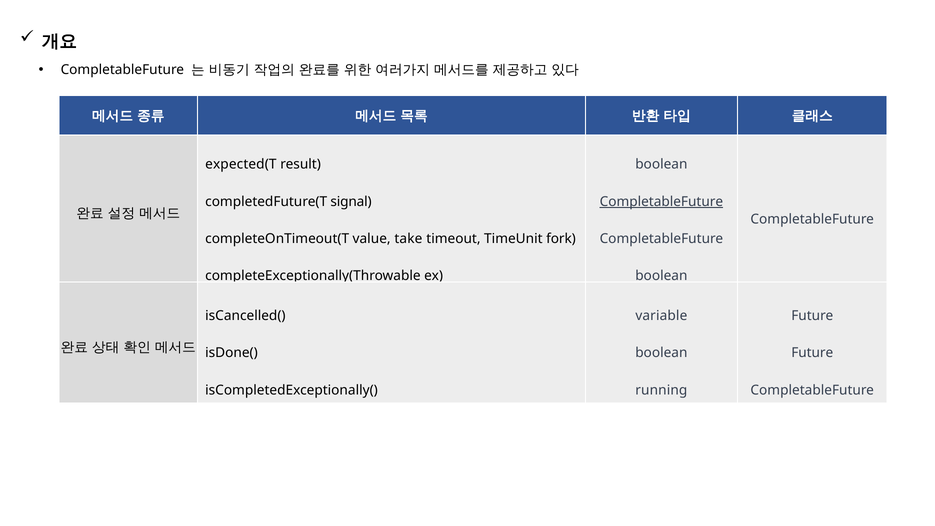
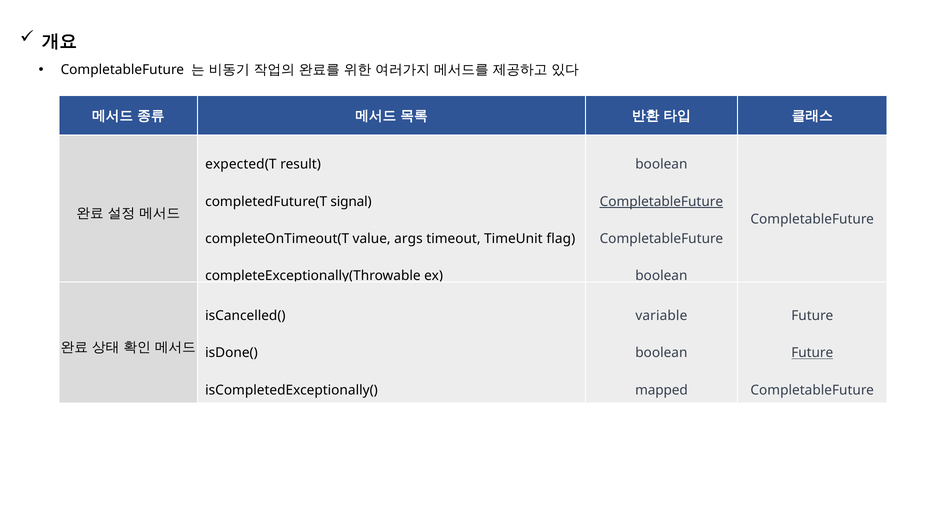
take: take -> args (408, 239)
fork: fork -> flag (561, 239)
Future underline: none -> present (812, 353)
running: running -> mapped (661, 390)
